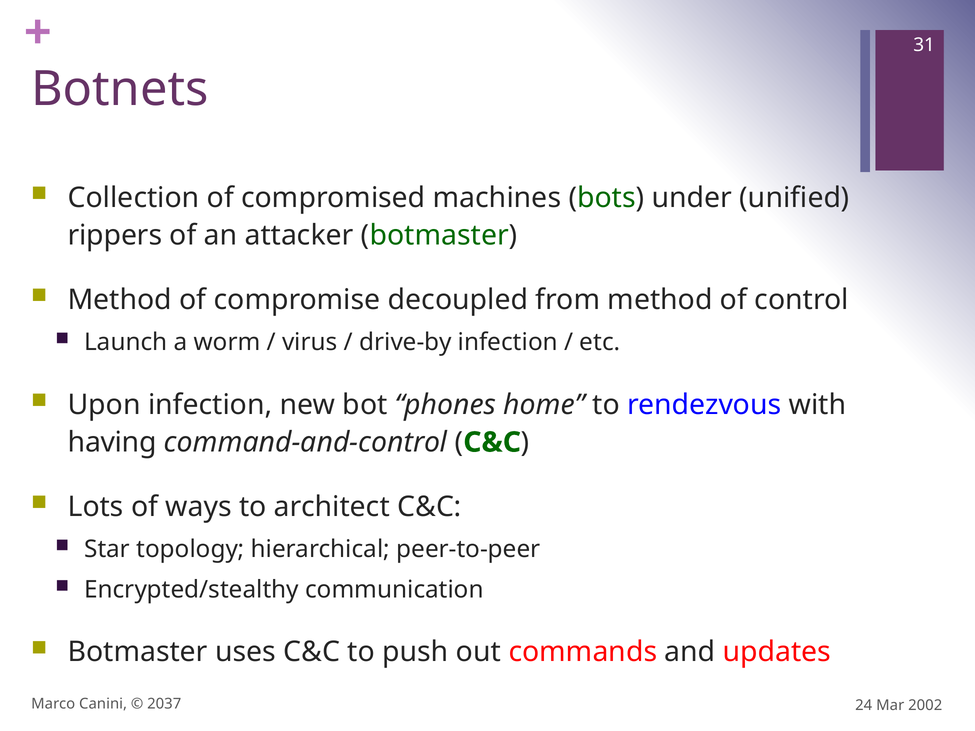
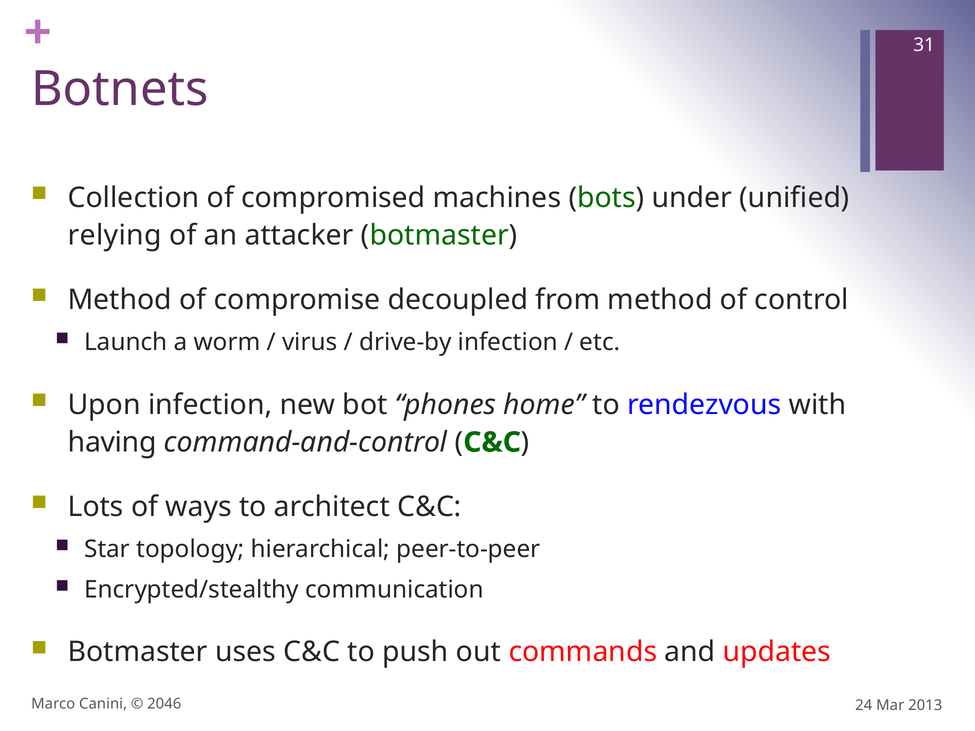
rippers: rippers -> relying (115, 235)
2037: 2037 -> 2046 (164, 704)
2002: 2002 -> 2013 (925, 705)
